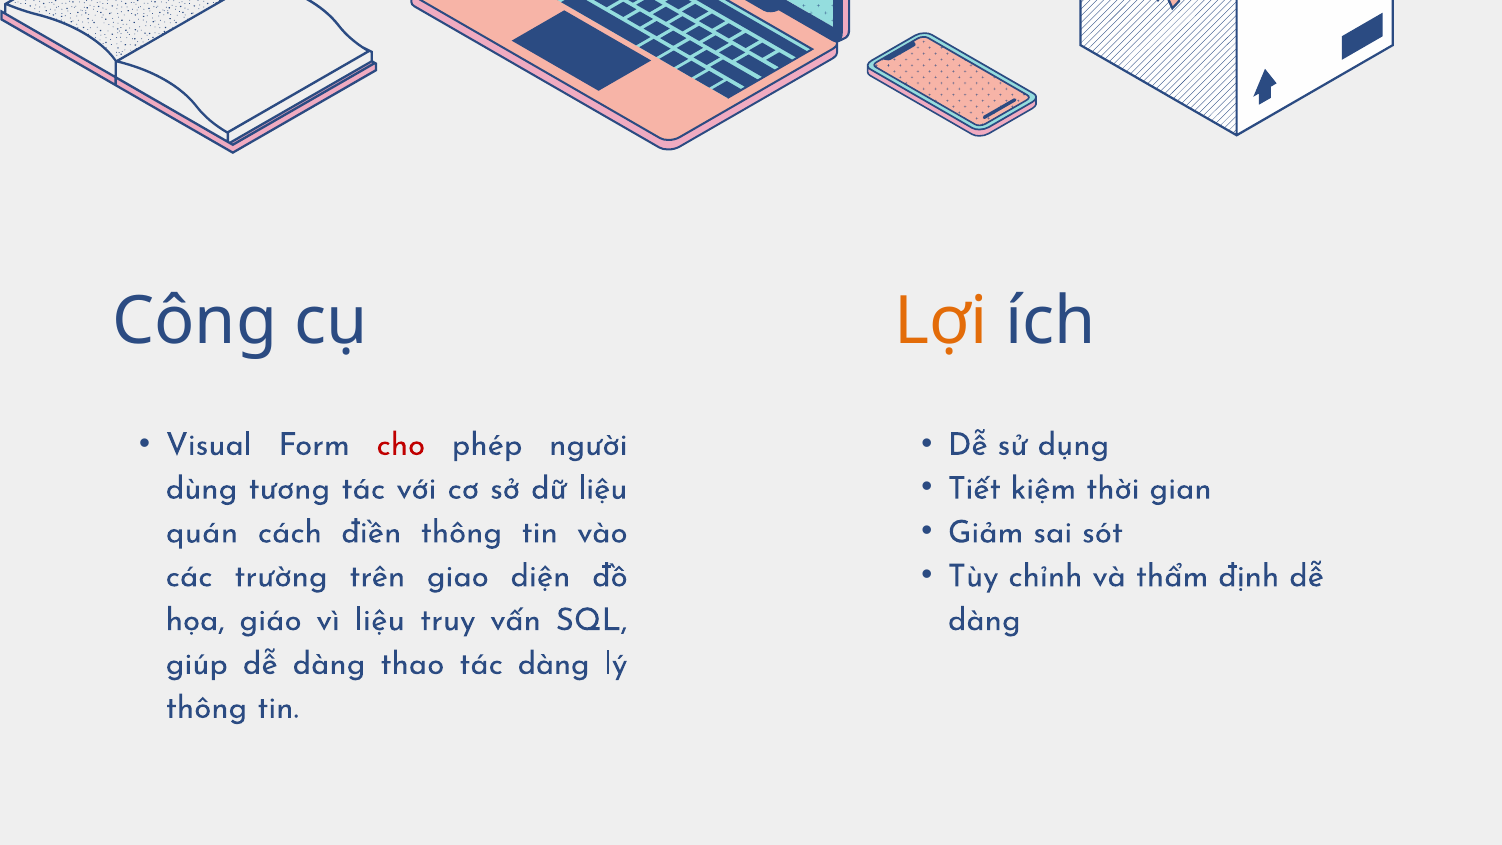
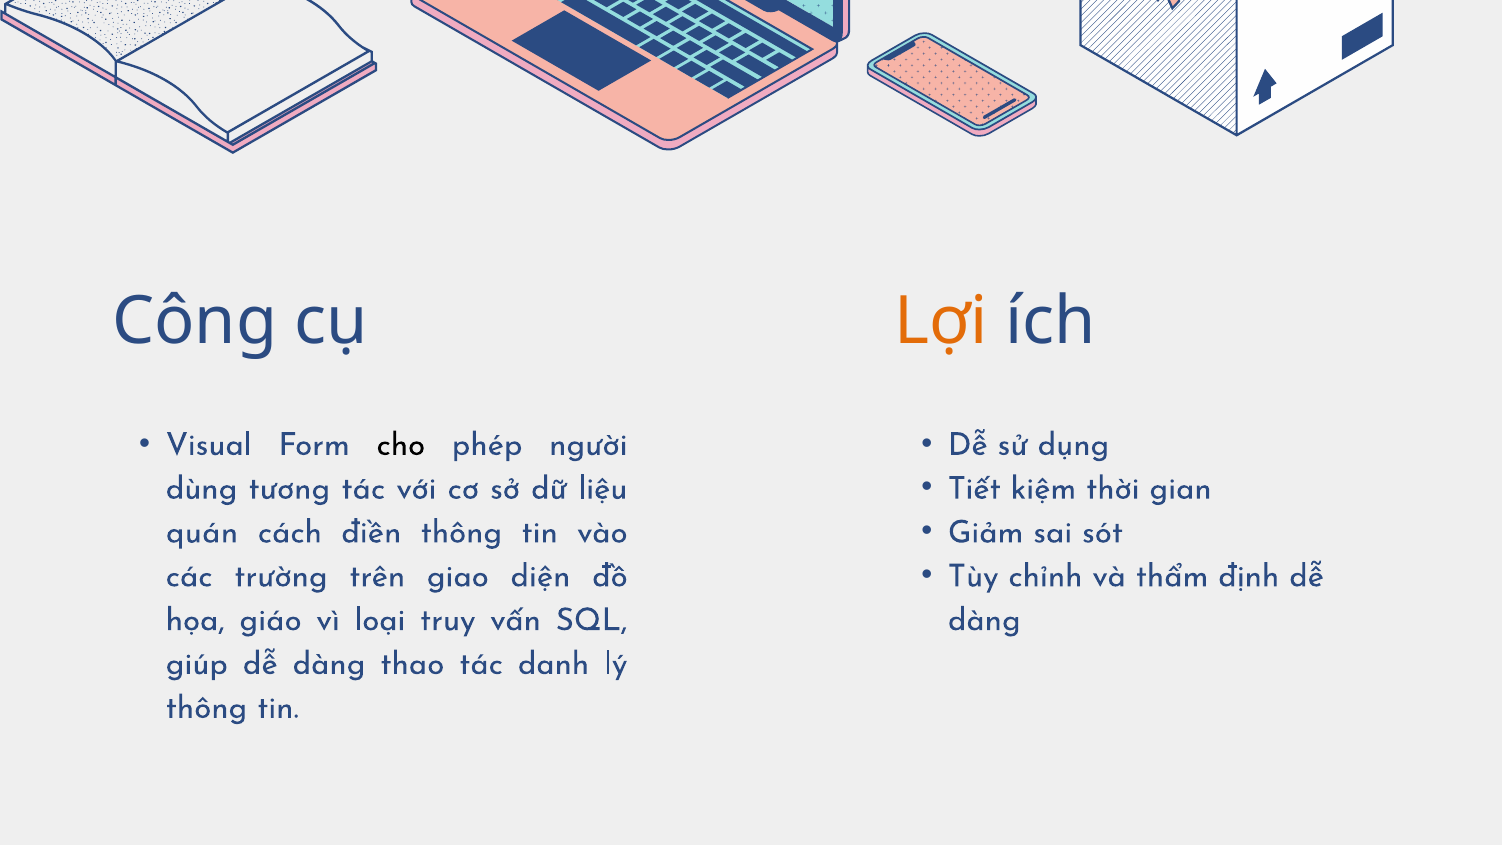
cho colour: red -> black (401, 444)
vì liệu: liệu -> loại (380, 620)
tác dàng: dàng -> danh (553, 664)
